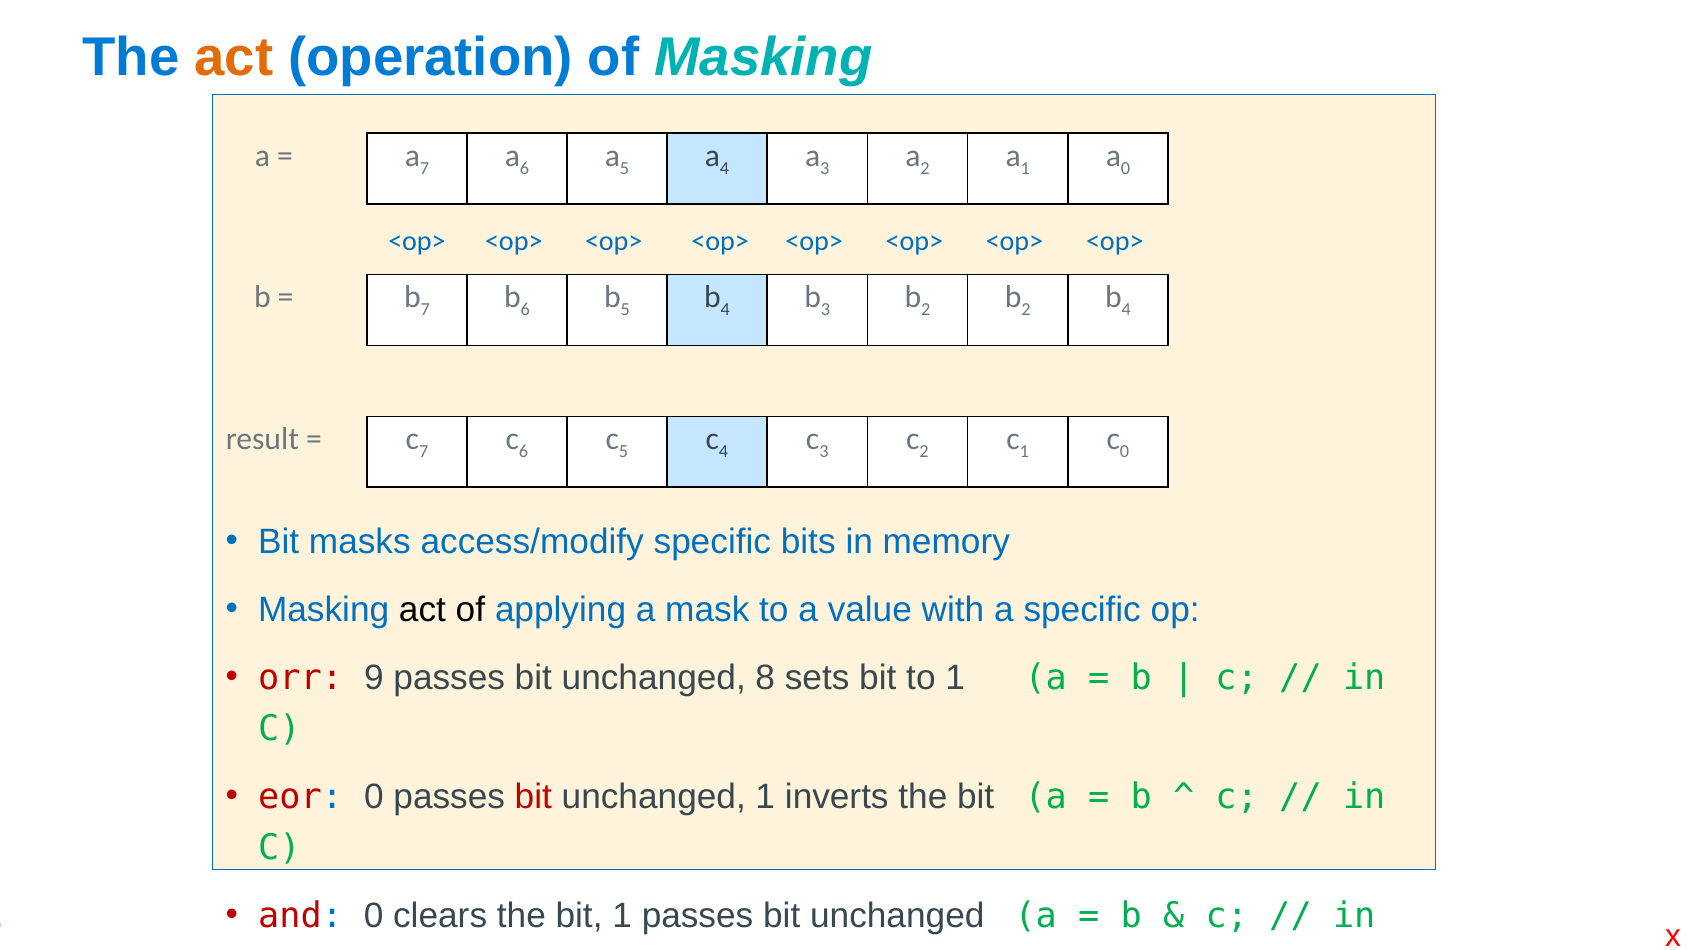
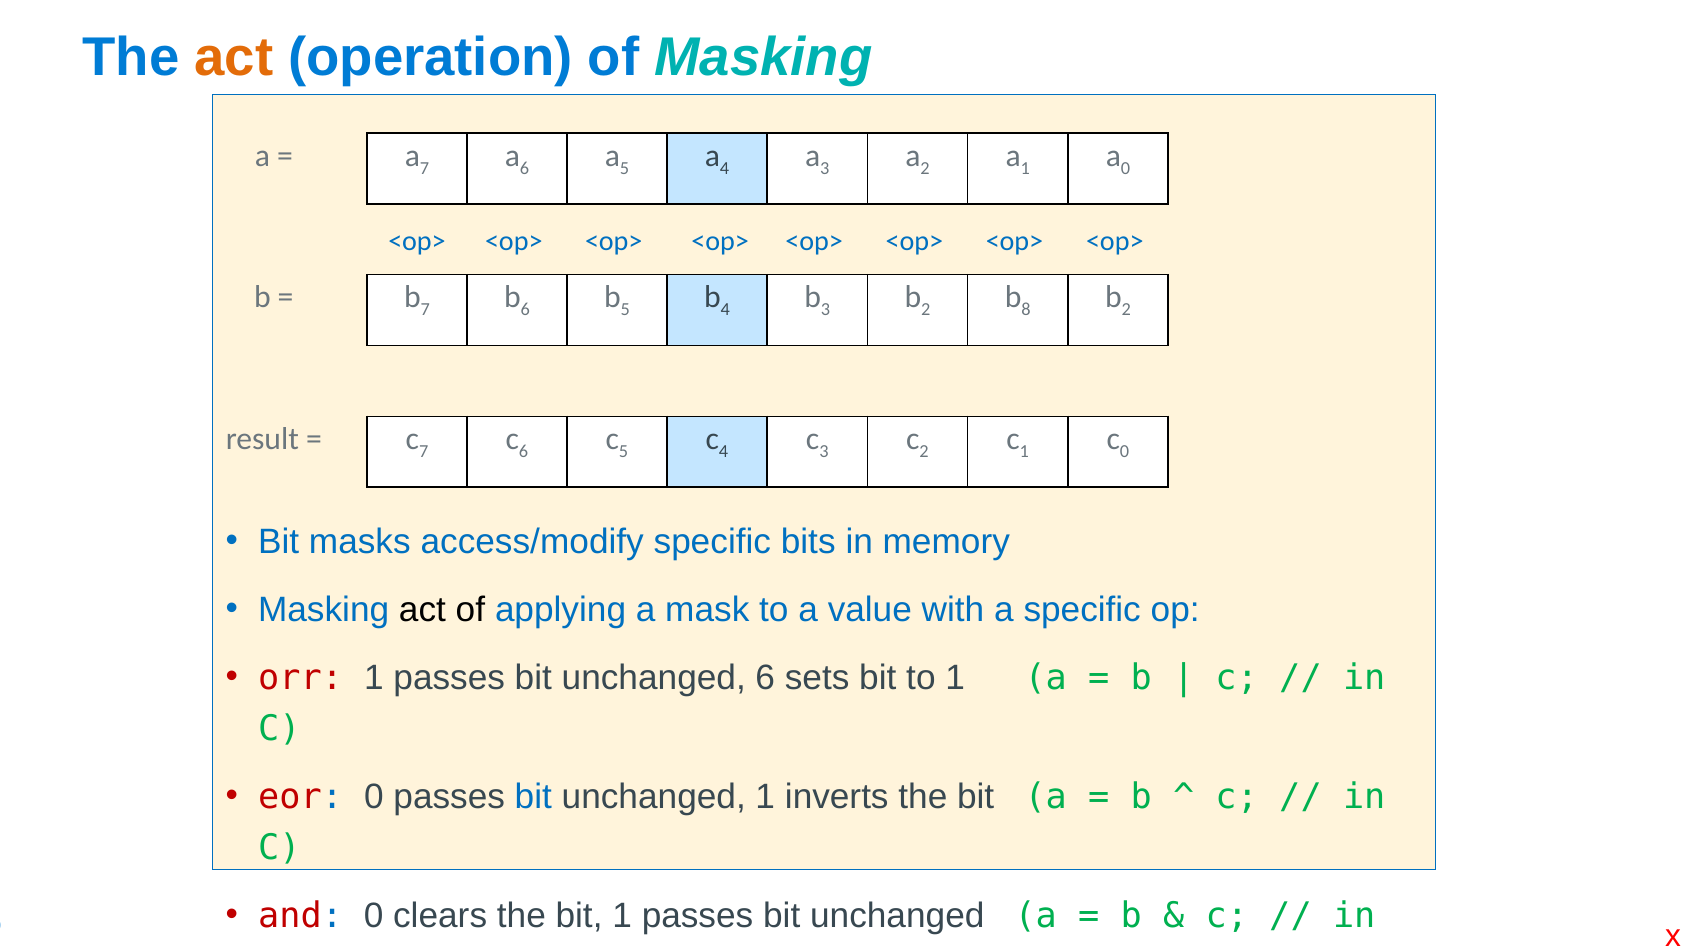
2: 2 -> 8 (1026, 310)
4: 4 -> 2 (1126, 310)
orr 9: 9 -> 1 (374, 678)
unchanged 8: 8 -> 6 (765, 678)
bit colour: red -> blue (533, 797)
